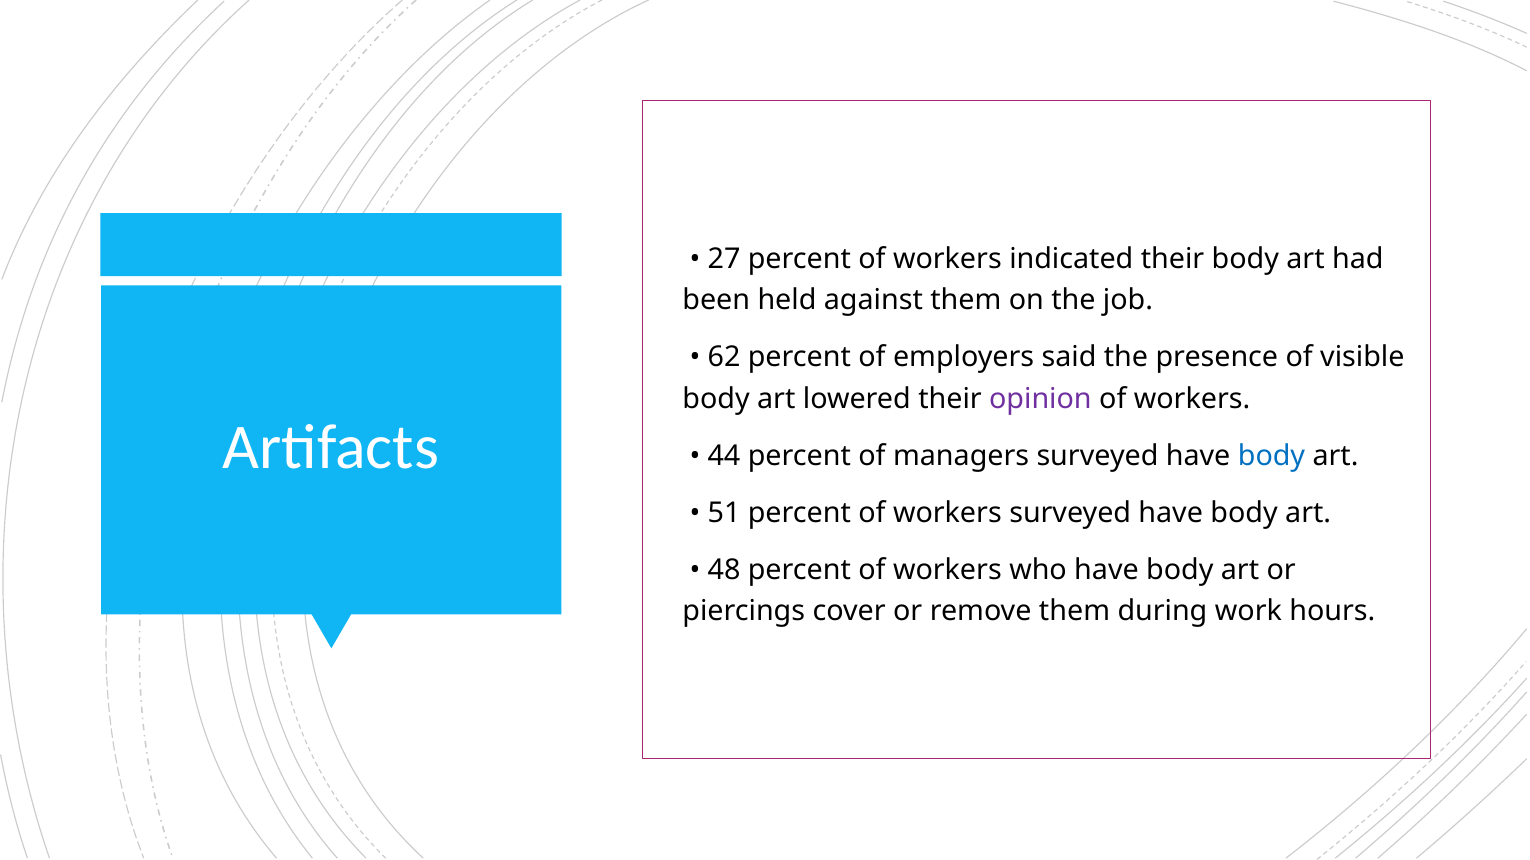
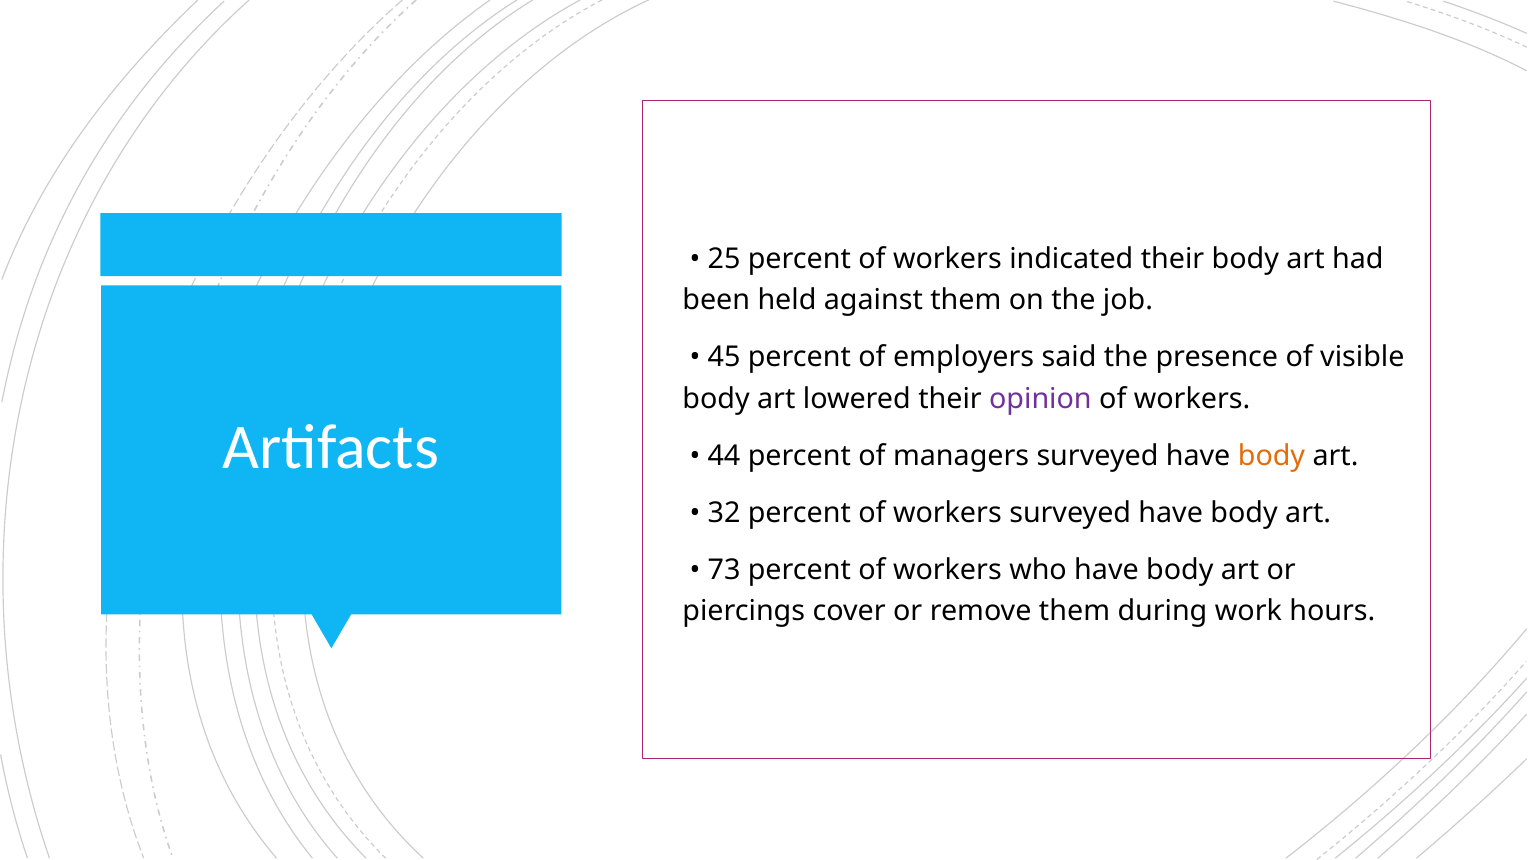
27: 27 -> 25 (724, 259)
62: 62 -> 45 (724, 358)
body colour: blue -> orange (1271, 456)
51: 51 -> 32 (724, 513)
48: 48 -> 73 (724, 571)
